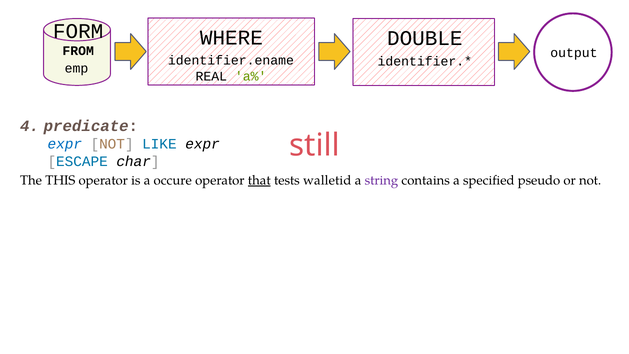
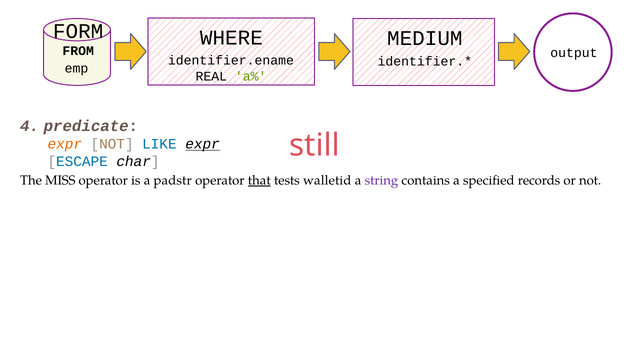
DOUBLE: DOUBLE -> MEDIUM (425, 38)
expr colour: blue -> orange (65, 144)
expr underline: none -> present (203, 144)
THIS: THIS -> MISS (60, 180)
occure: occure -> padstr (173, 180)
pseudo: pseudo -> records (539, 180)
